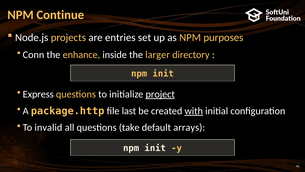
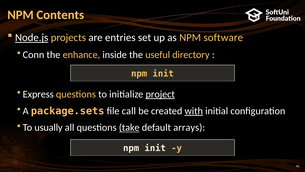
Continue: Continue -> Contents (60, 15)
Node.js underline: none -> present (32, 38)
purposes: purposes -> software (223, 38)
larger: larger -> useful (158, 55)
package.http: package.http -> package.sets (68, 111)
last: last -> call (129, 111)
invalid: invalid -> usually (49, 127)
take underline: none -> present (129, 127)
